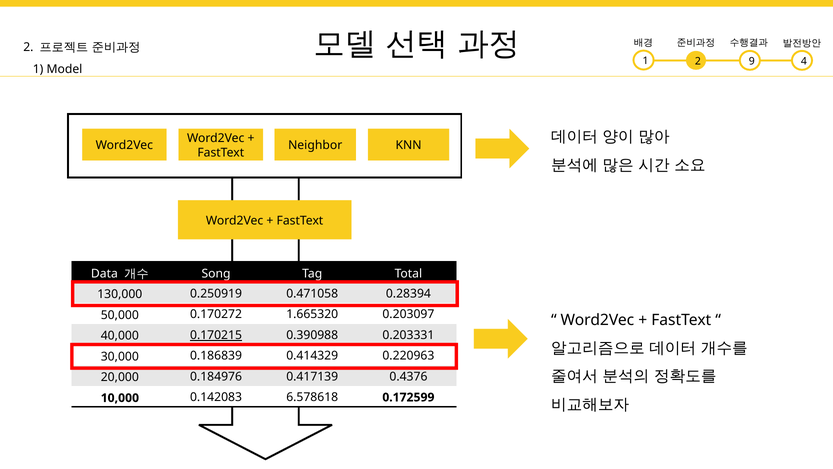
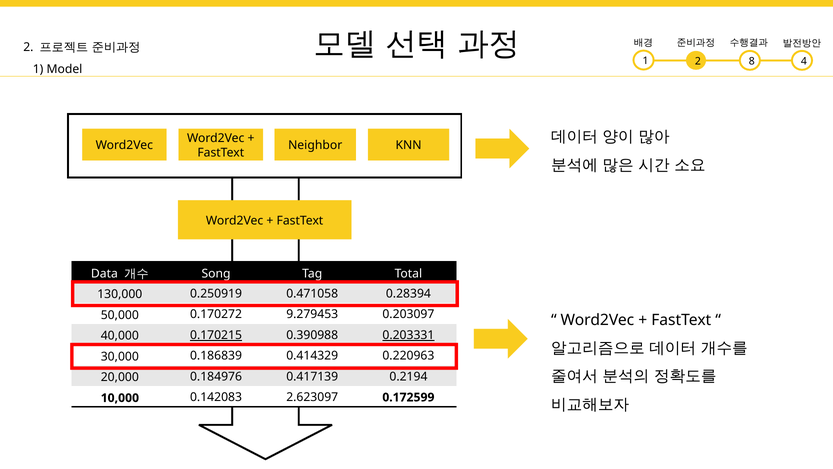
9: 9 -> 8 (752, 61)
1.665320: 1.665320 -> 9.279453 (312, 314)
0.203331 underline: none -> present (408, 335)
0.4376: 0.4376 -> 0.2194 (408, 376)
6.578618: 6.578618 -> 2.623097 (312, 397)
